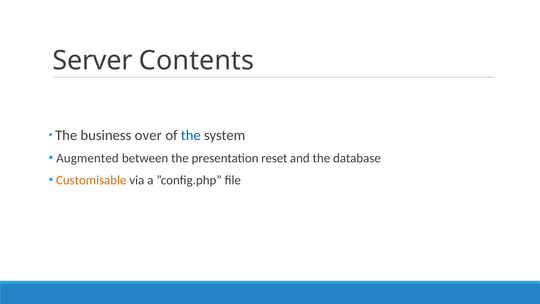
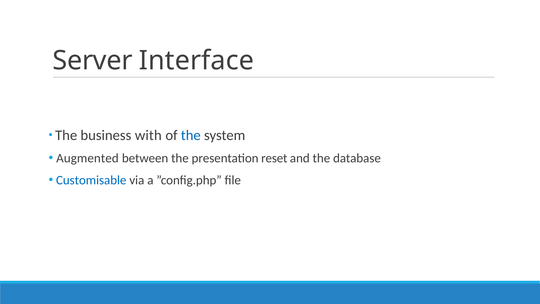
Contents: Contents -> Interface (197, 60)
over: over -> with (148, 135)
Customisable colour: orange -> blue (91, 180)
